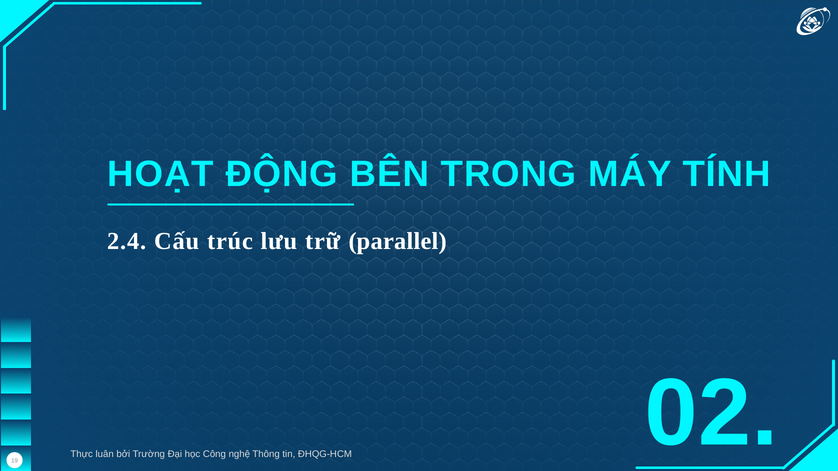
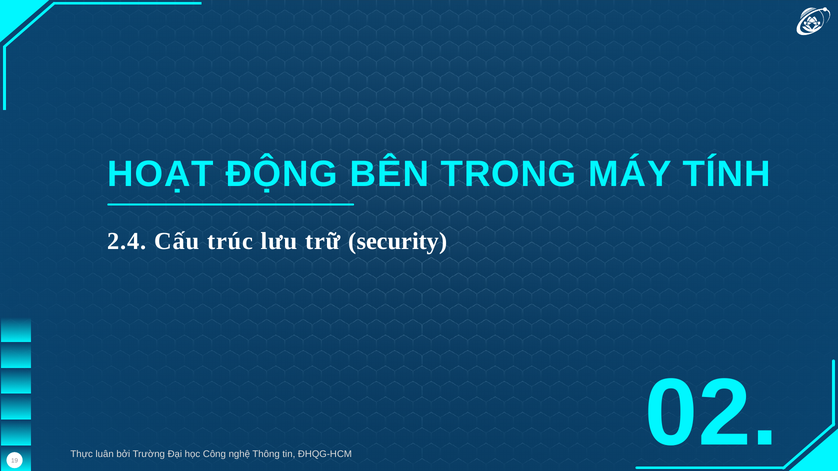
parallel: parallel -> security (398, 242)
